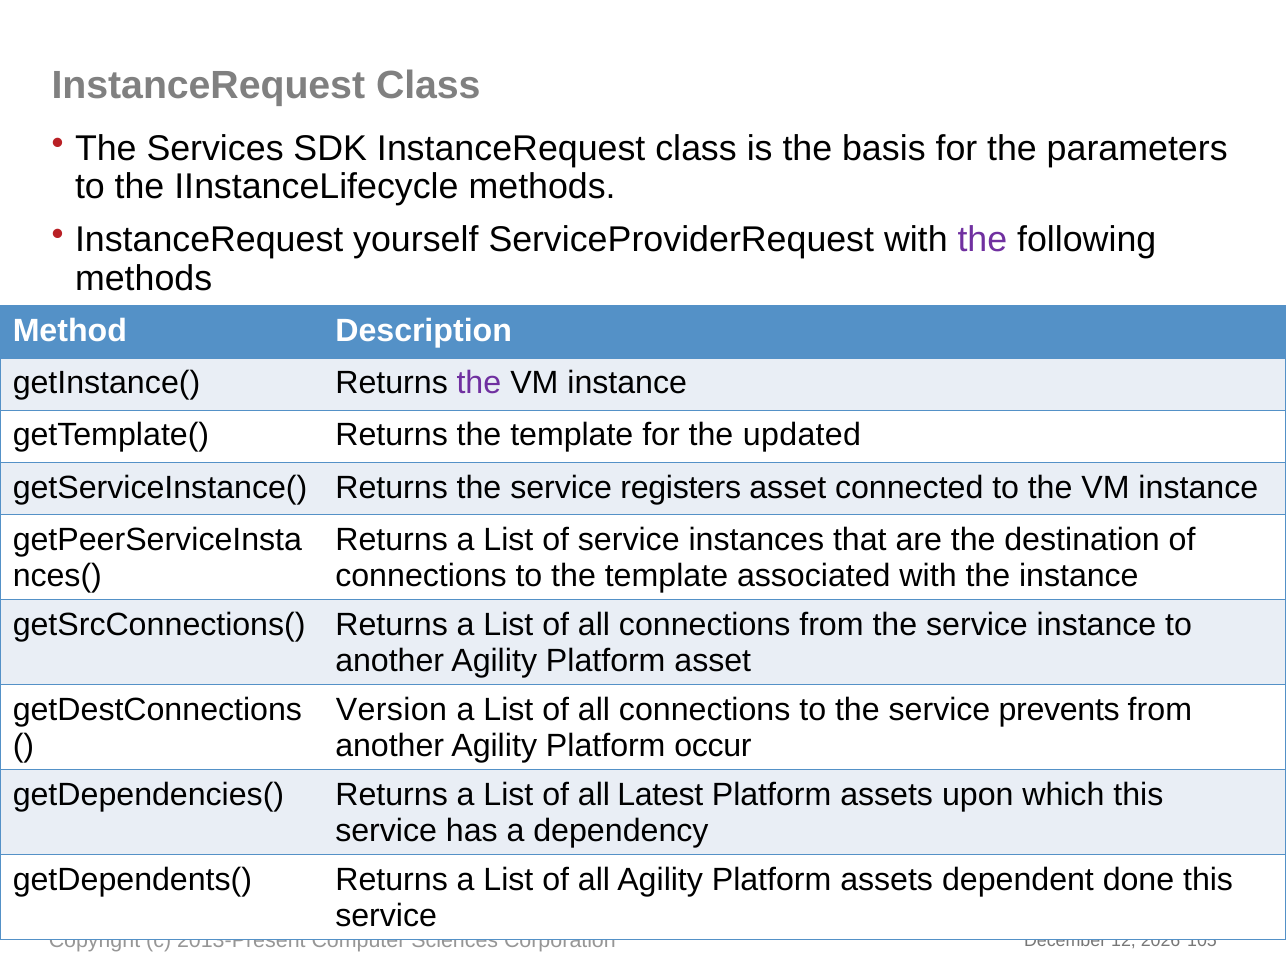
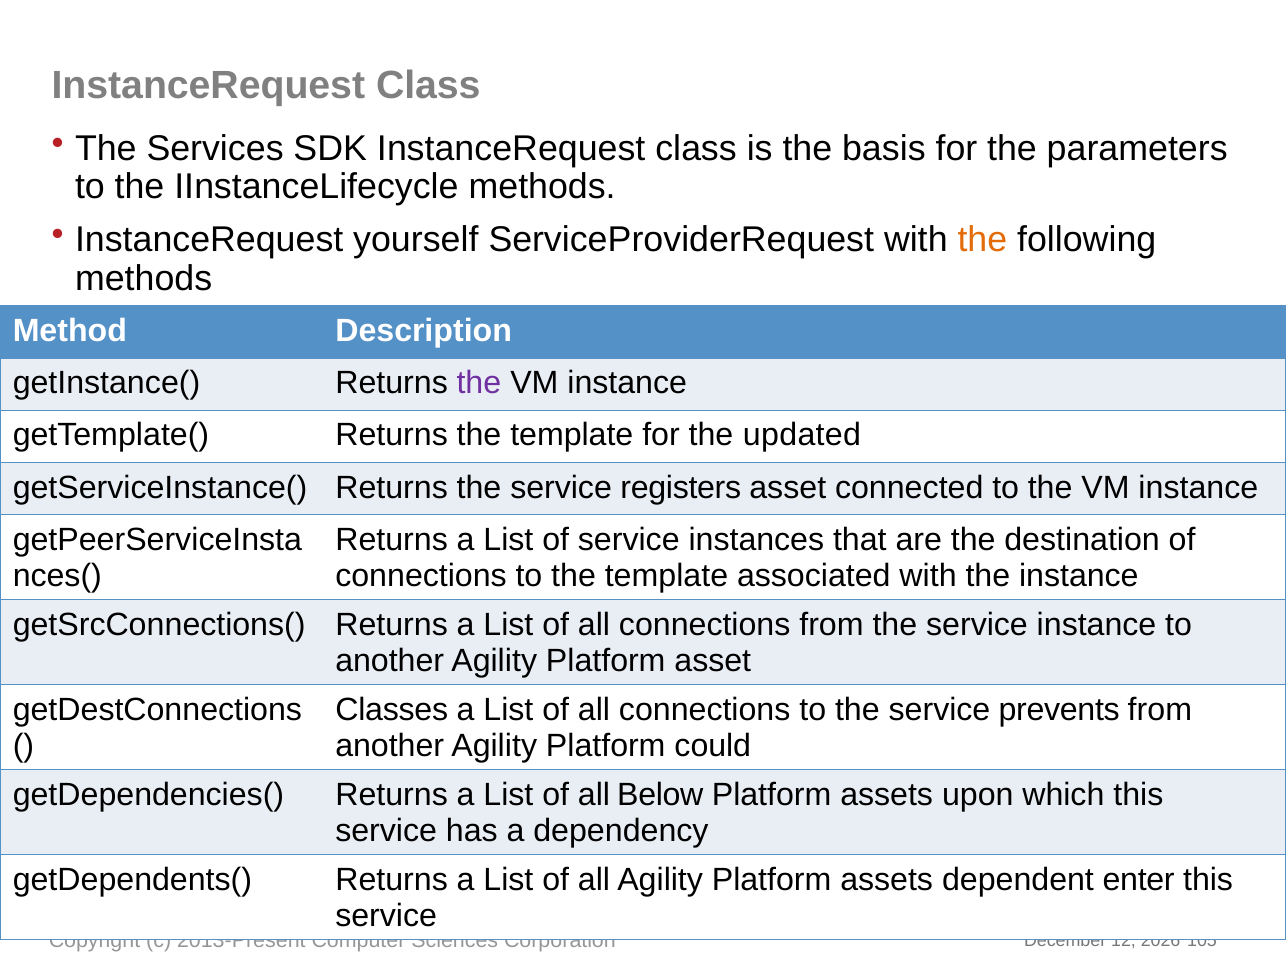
the colour: purple -> orange (982, 240)
Version: Version -> Classes (392, 709)
occur: occur -> could (713, 745)
Latest: Latest -> Below (660, 794)
done: done -> enter (1139, 879)
